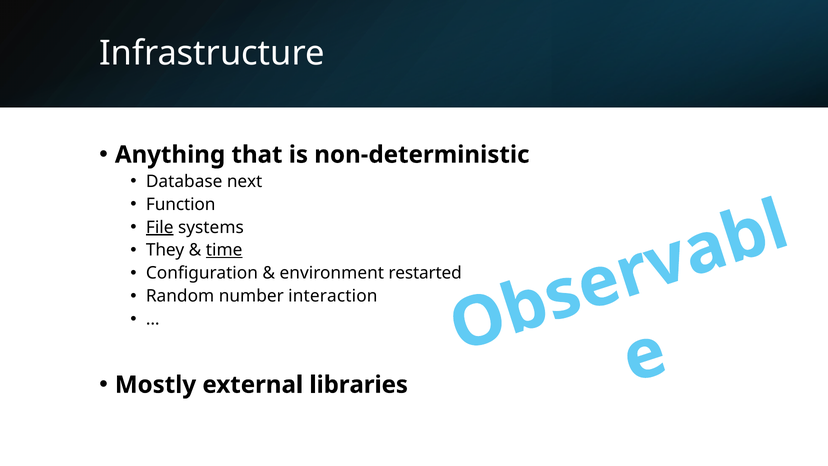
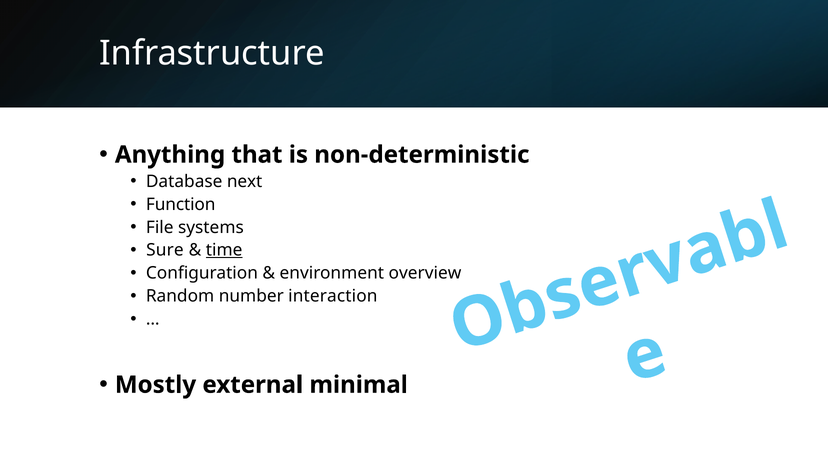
File underline: present -> none (160, 227)
They: They -> Sure (165, 250)
restarted: restarted -> overview (425, 273)
libraries: libraries -> minimal (359, 385)
